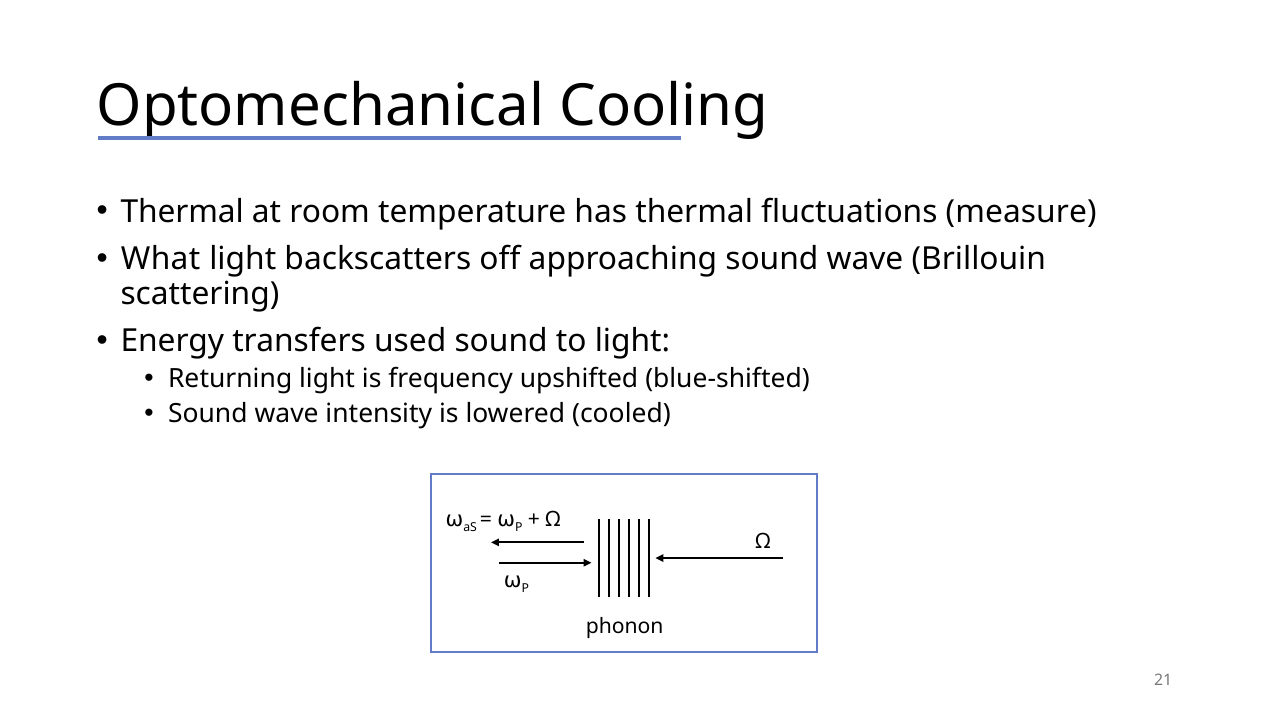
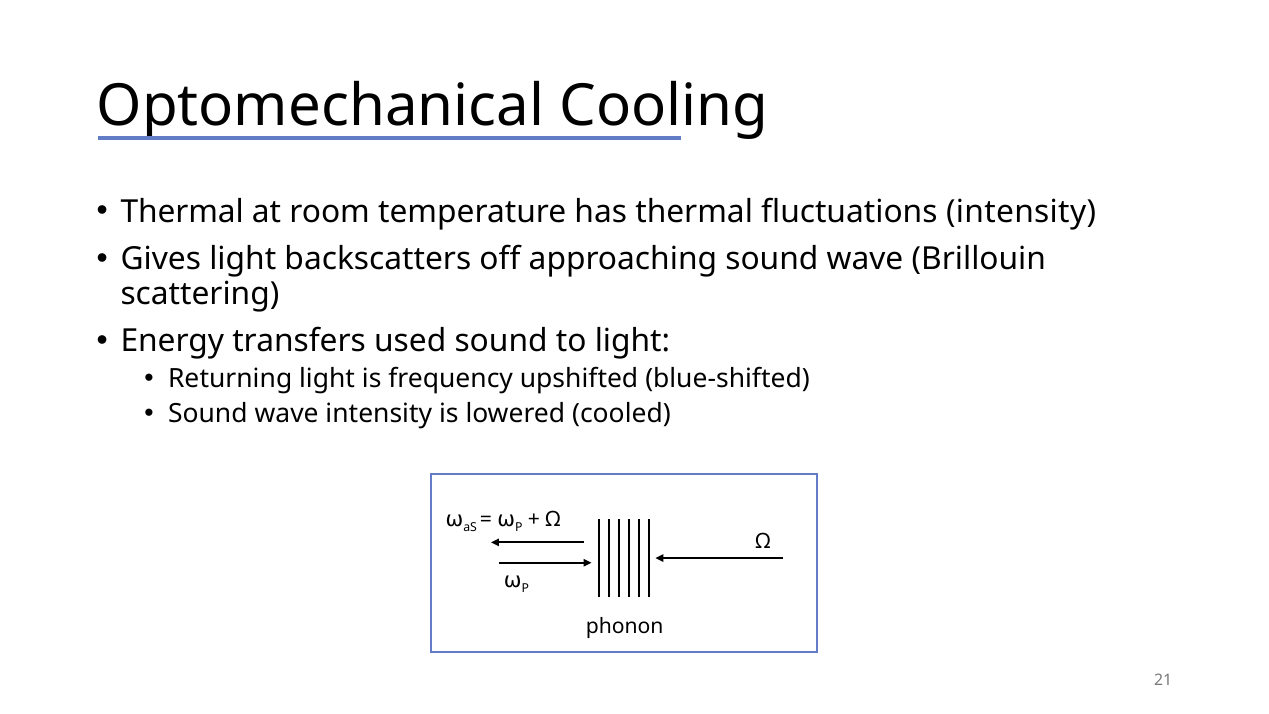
fluctuations measure: measure -> intensity (1021, 212)
What: What -> Gives (161, 259)
